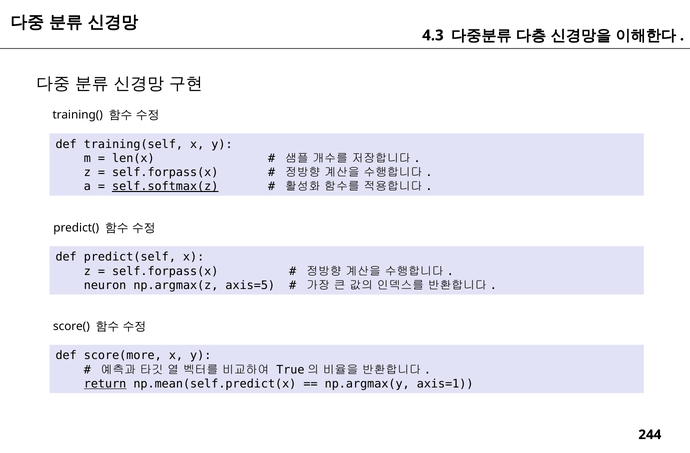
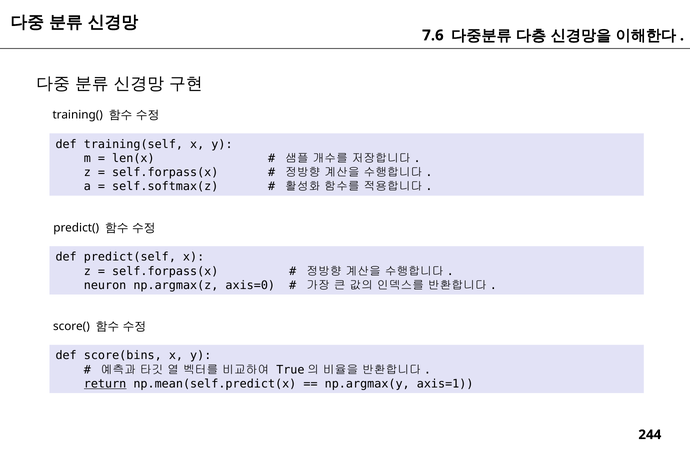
4.3: 4.3 -> 7.6 (433, 35)
self.softmax(z underline: present -> none (165, 187)
axis=5: axis=5 -> axis=0 (250, 285)
score(more: score(more -> score(bins (123, 356)
